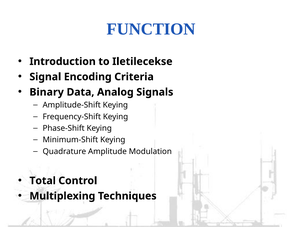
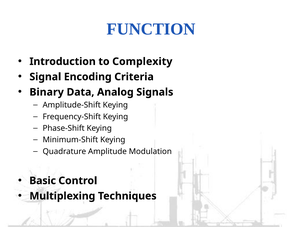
Iletilecekse: Iletilecekse -> Complexity (142, 61)
Total: Total -> Basic (43, 180)
